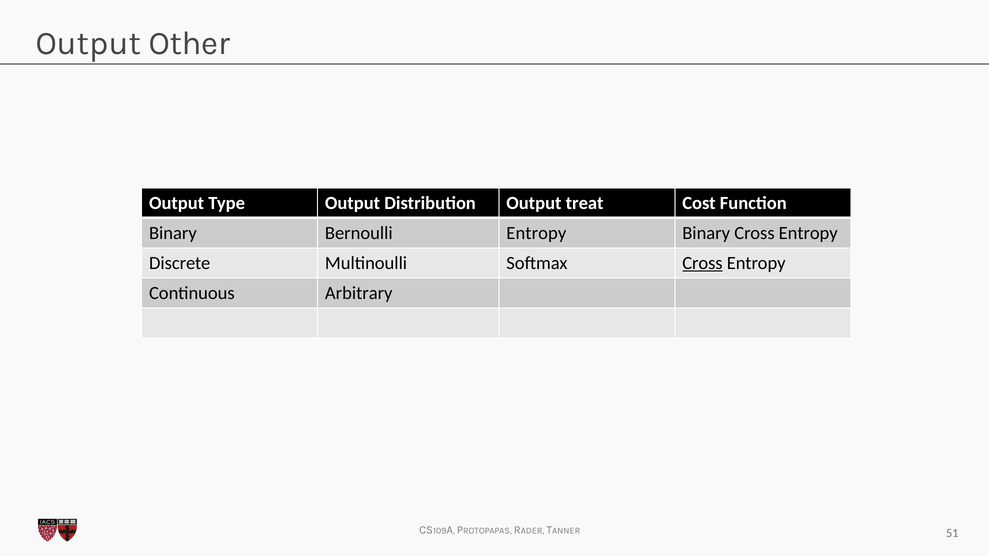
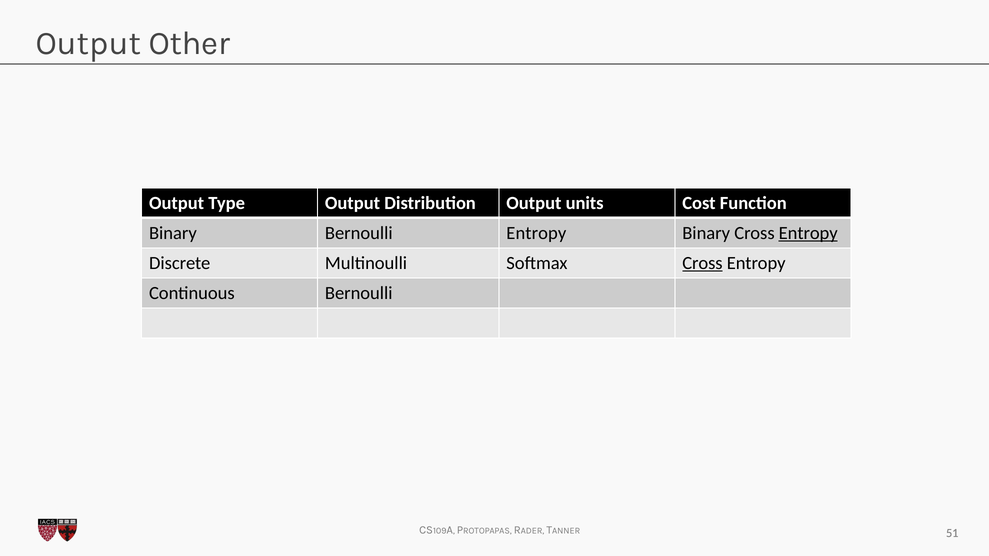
treat: treat -> units (585, 203)
Entropy underline: none -> present (808, 233)
Continuous Arbitrary: Arbitrary -> Bernoulli (359, 293)
